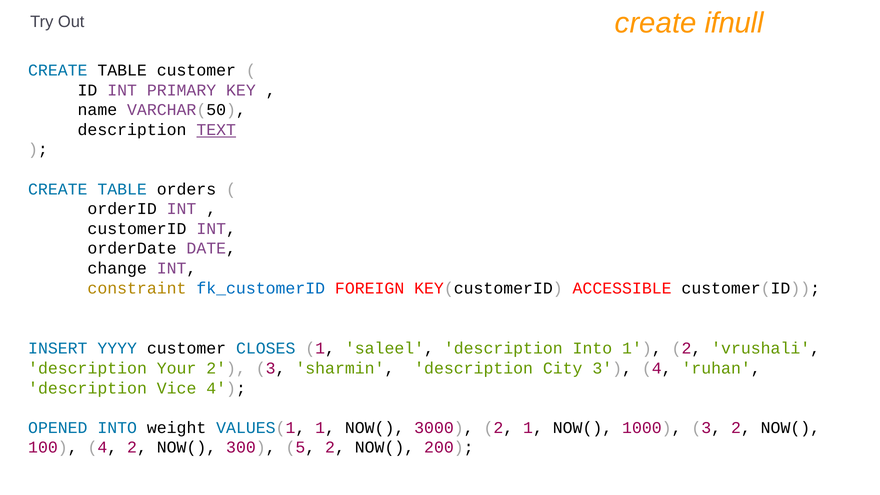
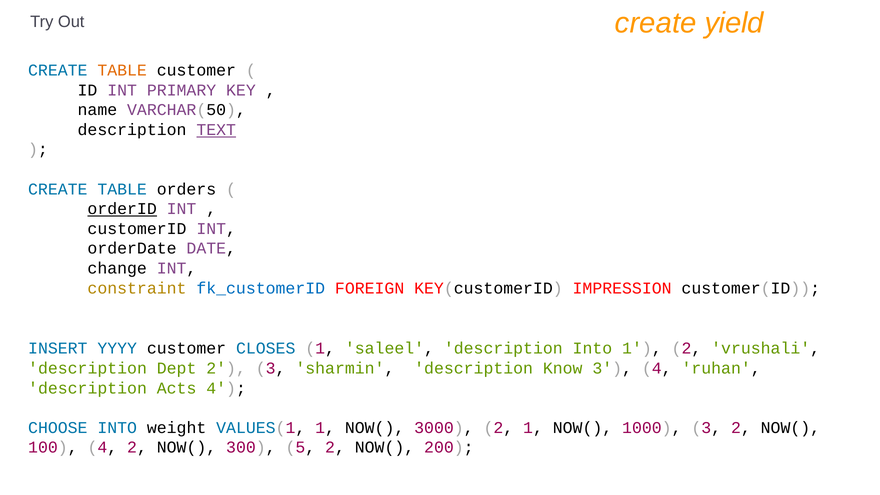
ifnull: ifnull -> yield (734, 23)
TABLE colour: black -> orange (122, 70)
orderID underline: none -> present (122, 209)
ACCESSIBLE: ACCESSIBLE -> IMPRESSION (622, 288)
Your: Your -> Dept (177, 368)
City: City -> Know (563, 368)
Vice: Vice -> Acts (177, 388)
OPENED: OPENED -> CHOOSE (58, 428)
